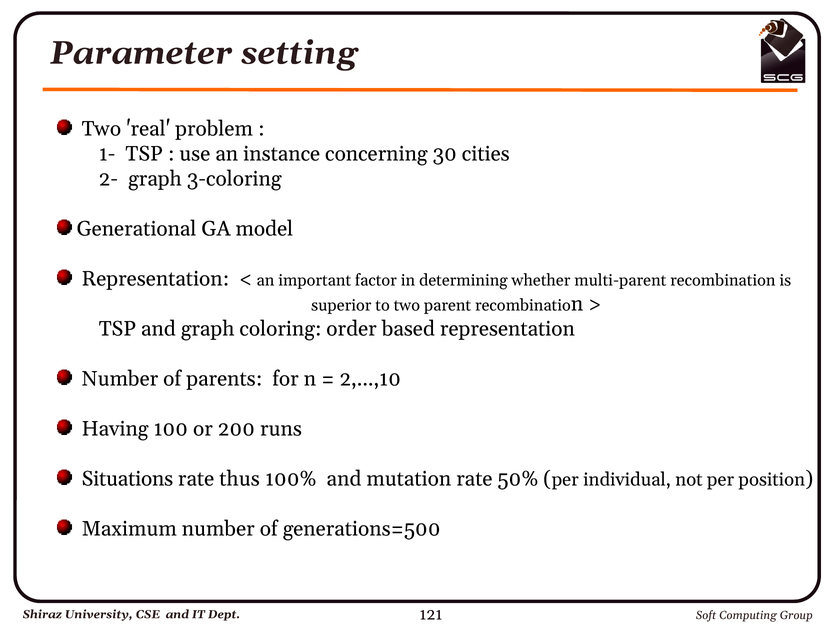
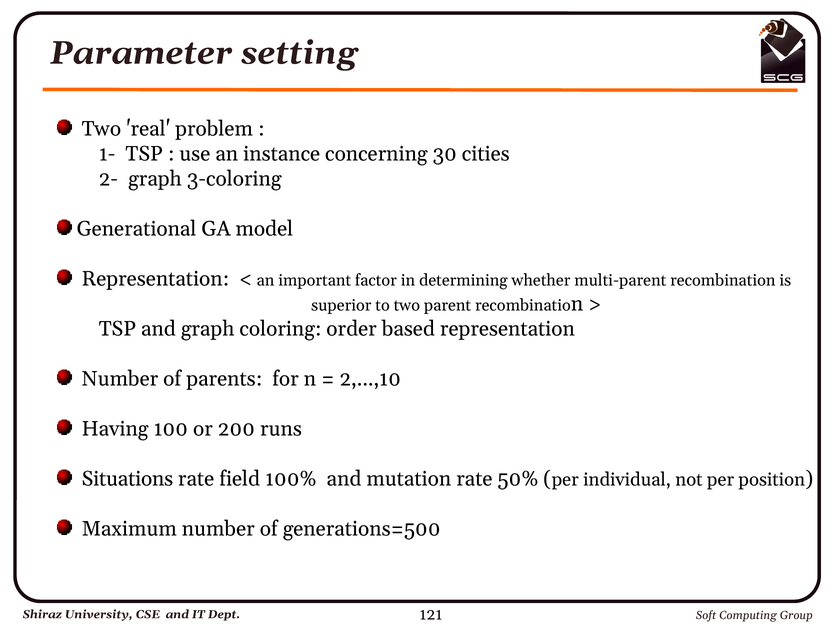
thus: thus -> field (240, 479)
